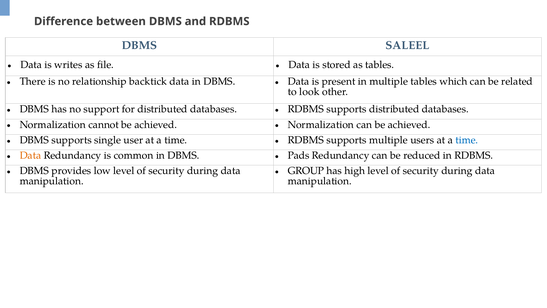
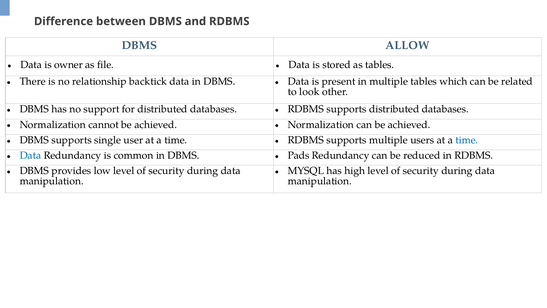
SALEEL: SALEEL -> ALLOW (408, 45)
writes: writes -> owner (68, 65)
Data colour: orange -> blue (30, 155)
GROUP: GROUP -> MYSQL (306, 171)
